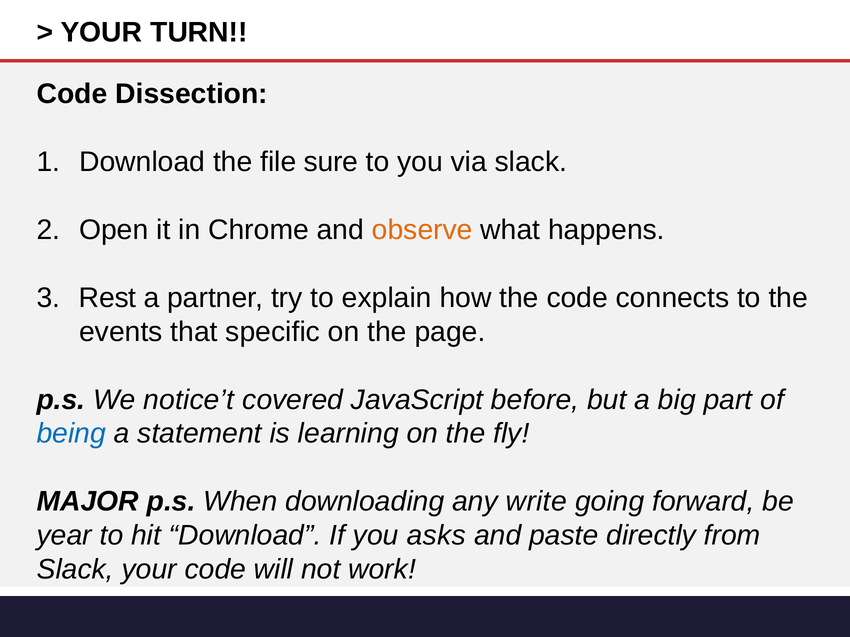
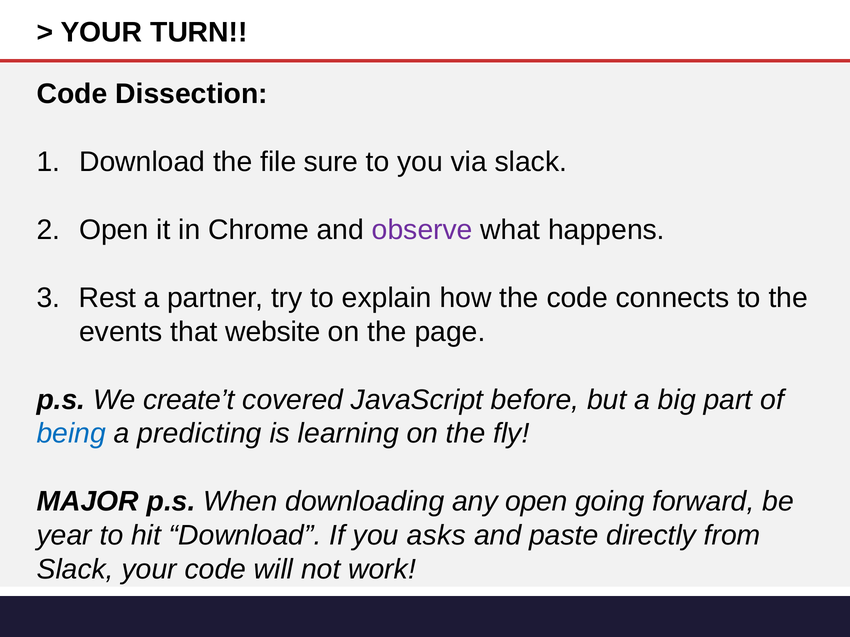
observe colour: orange -> purple (422, 230)
specific: specific -> website (273, 332)
notice’t: notice’t -> create’t (189, 400)
statement: statement -> predicting (200, 434)
any write: write -> open (537, 502)
